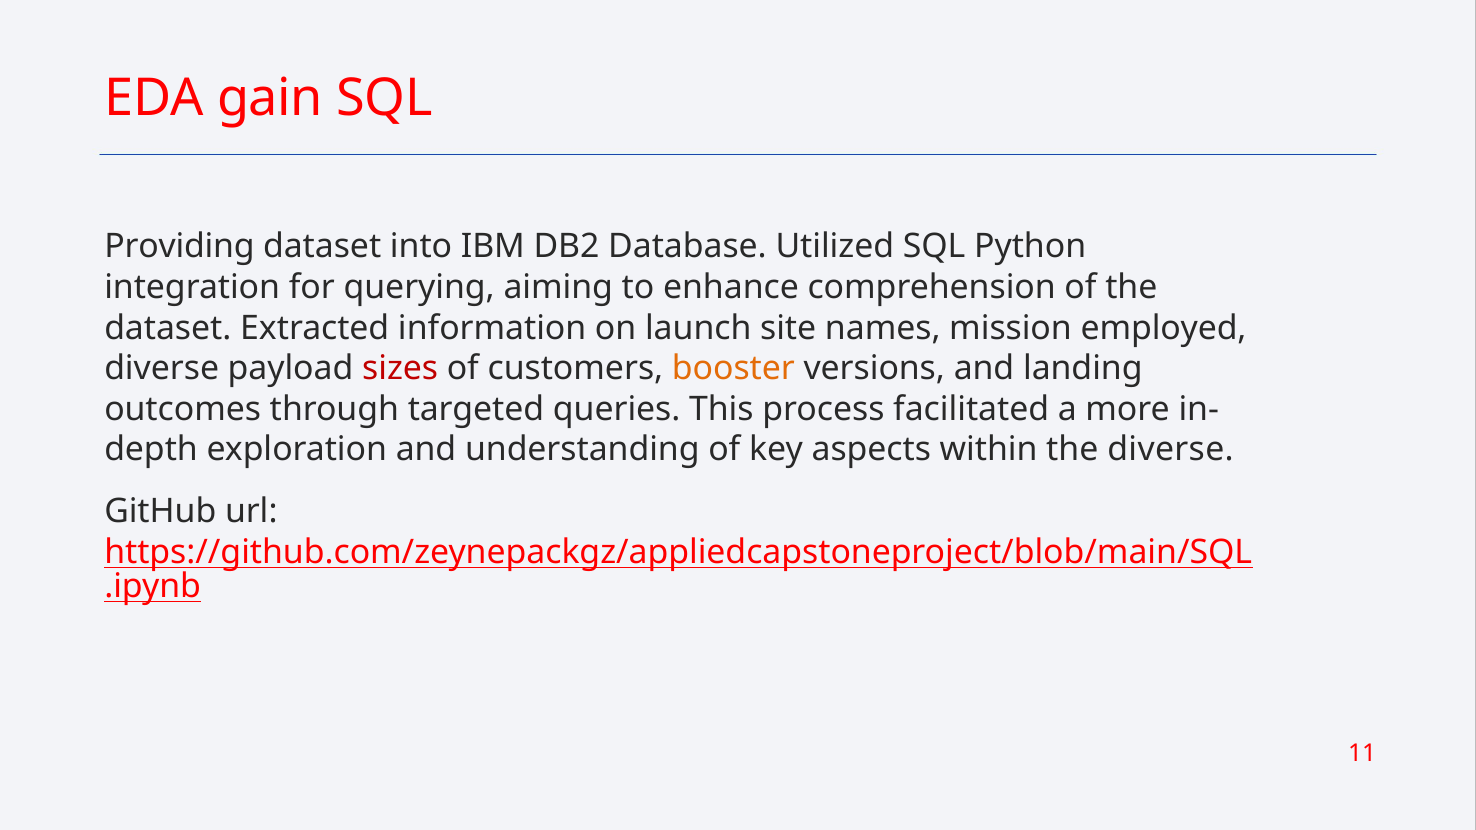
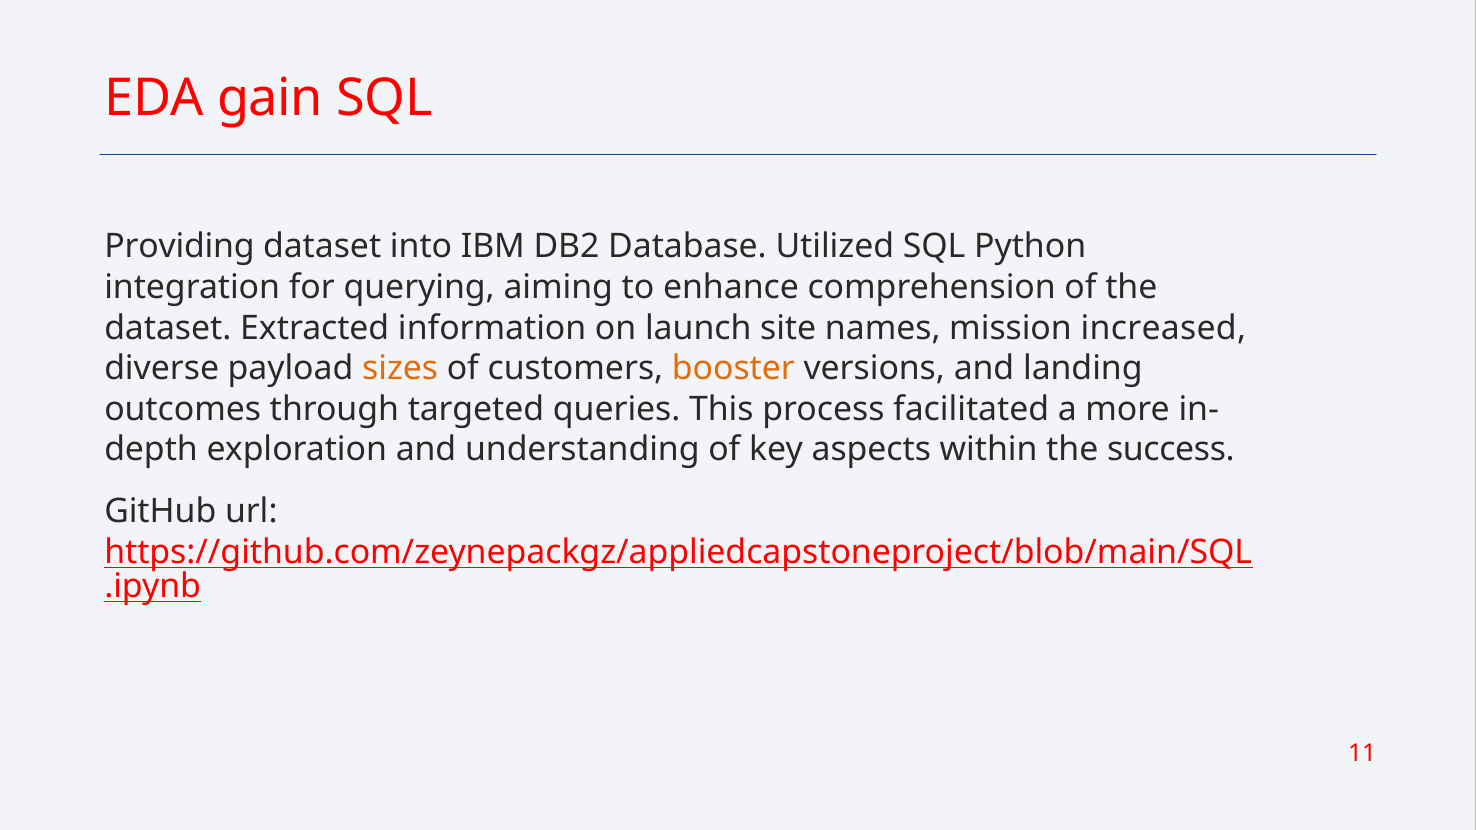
employed: employed -> increased (1163, 328)
sizes colour: red -> orange (400, 369)
the diverse: diverse -> success (1171, 450)
